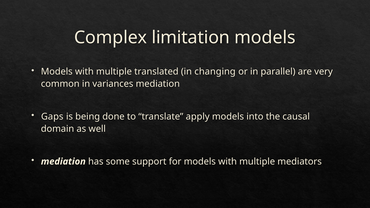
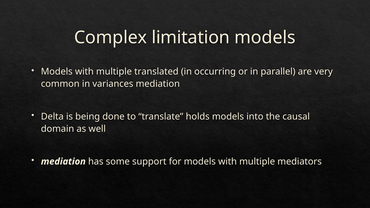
changing: changing -> occurring (215, 72)
Gaps: Gaps -> Delta (52, 117)
apply: apply -> holds (198, 117)
